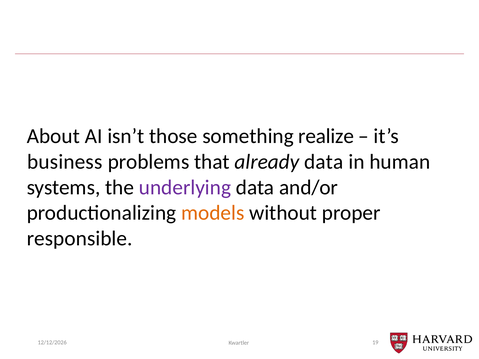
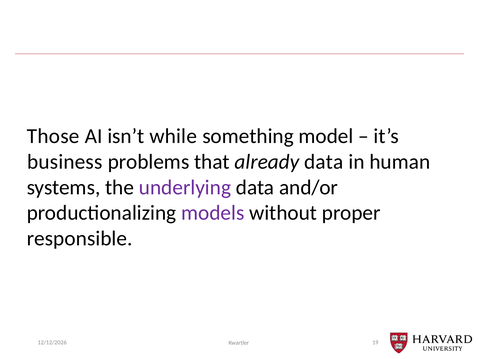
About: About -> Those (53, 136)
those: those -> while (173, 136)
realize: realize -> model (326, 136)
models colour: orange -> purple (213, 213)
